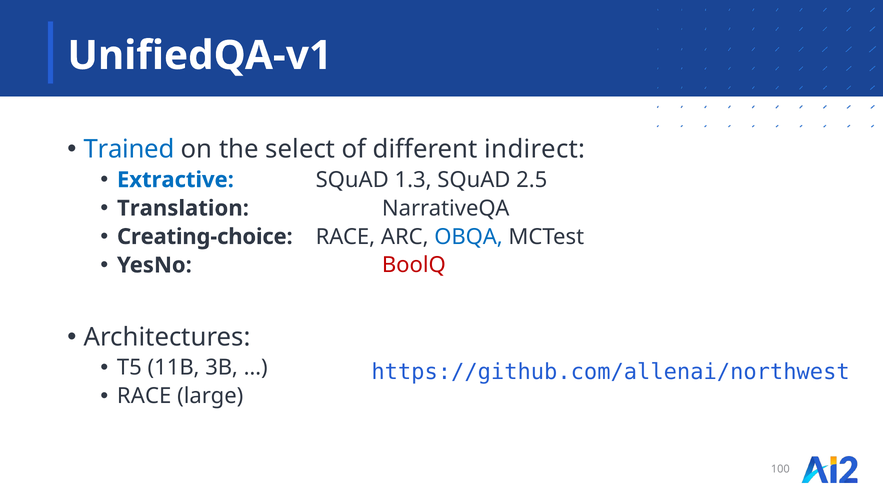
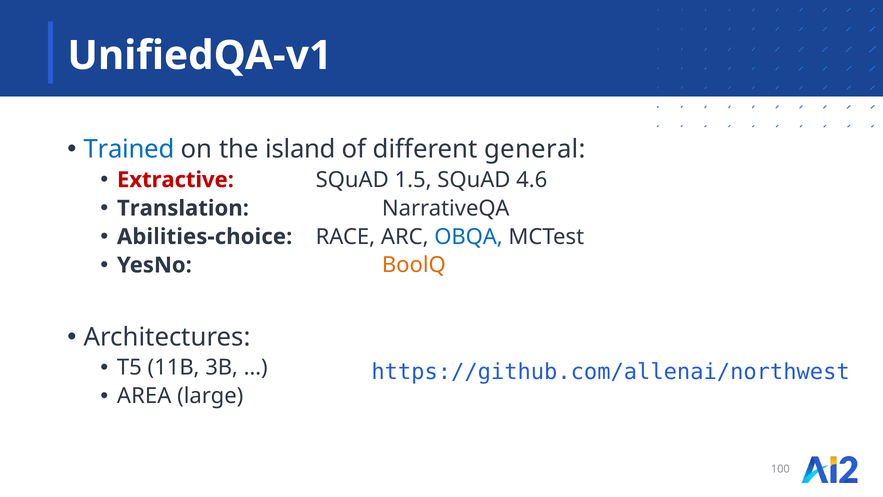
select: select -> island (300, 149)
indirect: indirect -> general (535, 149)
Extractive colour: blue -> red (175, 180)
1.3: 1.3 -> 1.5 (413, 180)
2.5: 2.5 -> 4.6 (532, 180)
Creating-choice: Creating-choice -> Abilities-choice (205, 237)
BoolQ colour: red -> orange (414, 265)
RACE: RACE -> AREA (144, 396)
